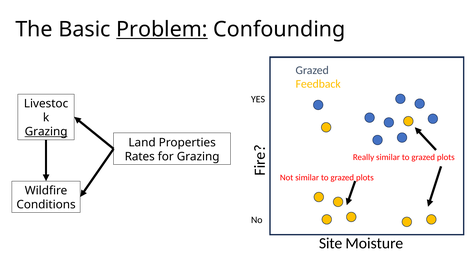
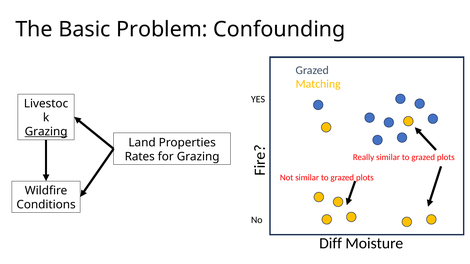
Problem underline: present -> none (162, 29)
Feedback: Feedback -> Matching (318, 84)
Site: Site -> Diff (331, 244)
